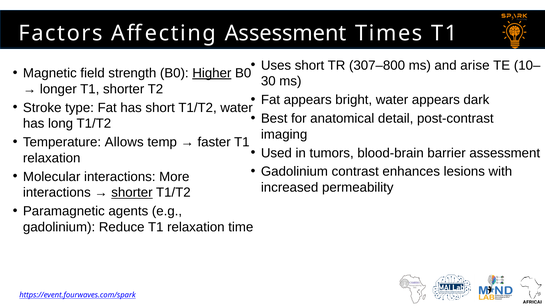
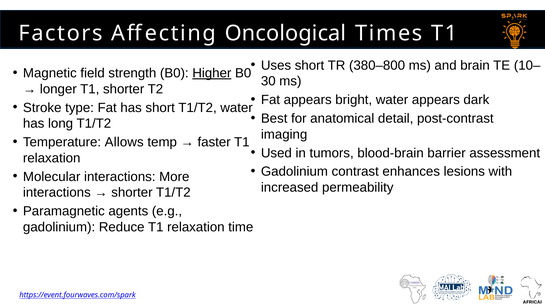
Affecting Assessment: Assessment -> Oncological (285, 33)
307–800: 307–800 -> 380–800 (377, 65)
arise: arise -> brain (475, 65)
shorter underline: present -> none (132, 192)
